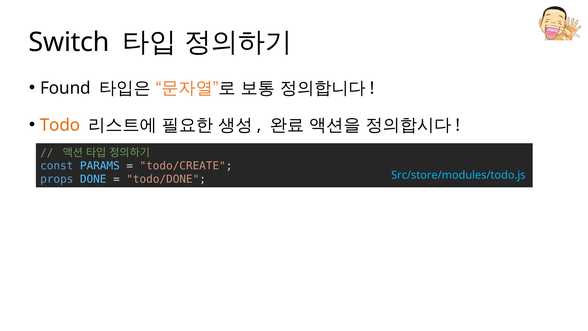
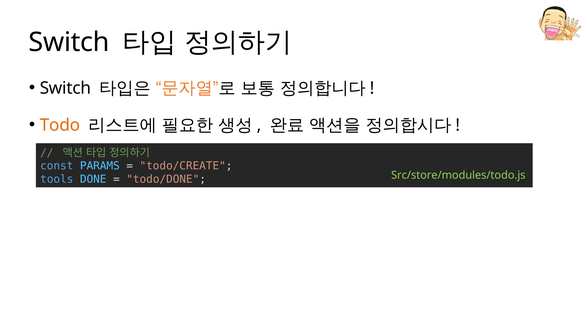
Found: Found -> Switch (65, 88)
props: props -> tools (57, 179)
Src/store/modules/todo.js colour: light blue -> light green (458, 175)
